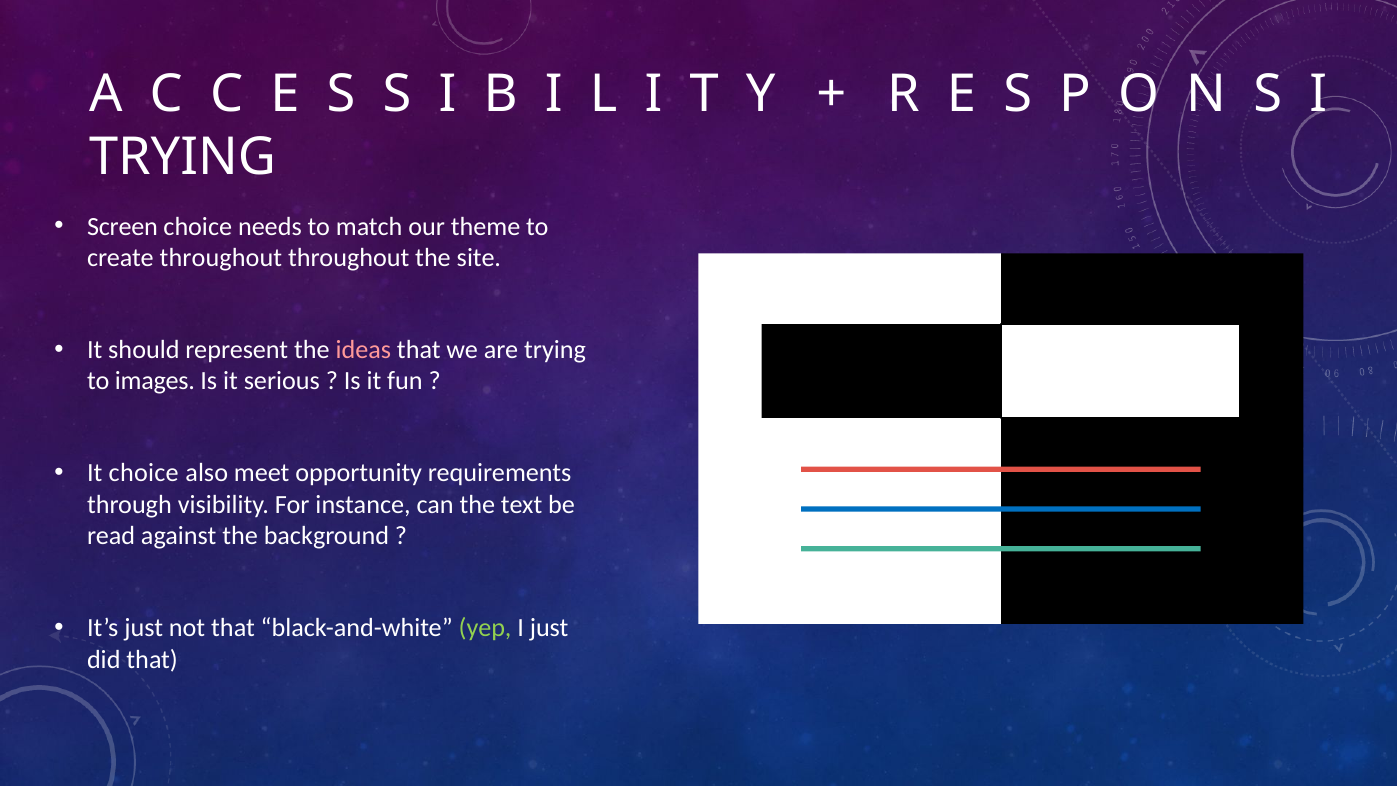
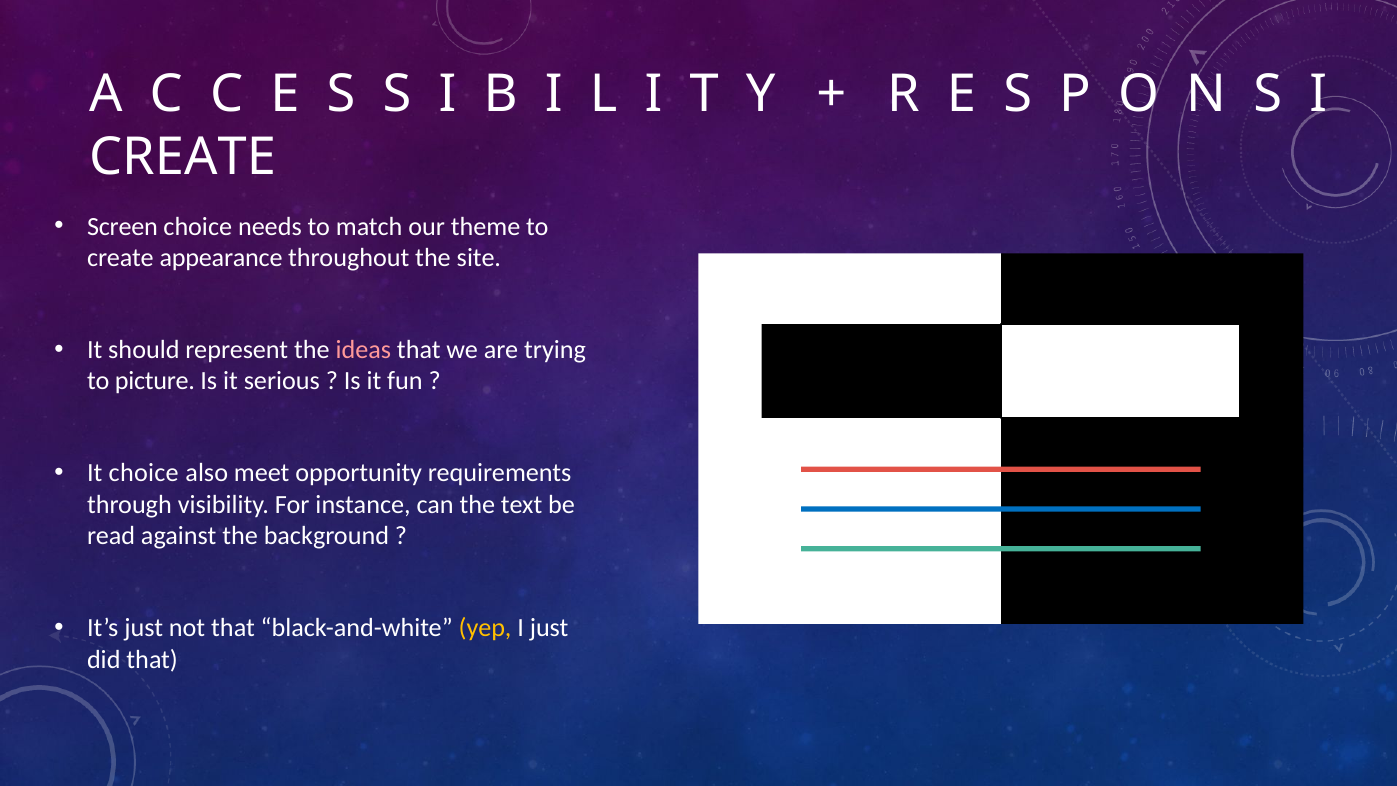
TRYING: TRYING -> CREATE (182, 157)
create throughout: throughout -> appearance (221, 258)
images: images -> picture (155, 381)
yep colour: light green -> yellow (485, 628)
